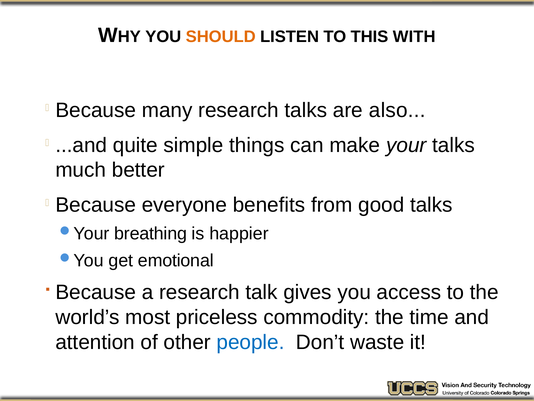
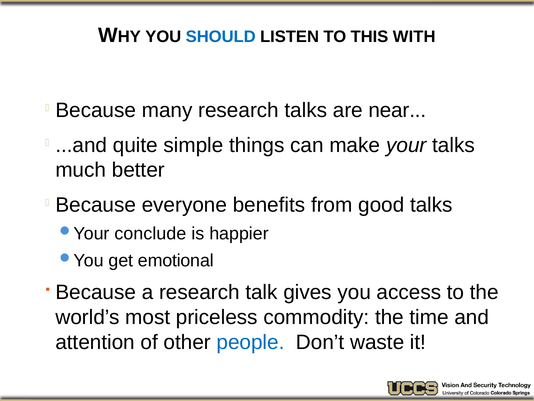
SHOULD colour: orange -> blue (221, 37)
also: also -> near (397, 110)
breathing: breathing -> conclude (150, 233)
